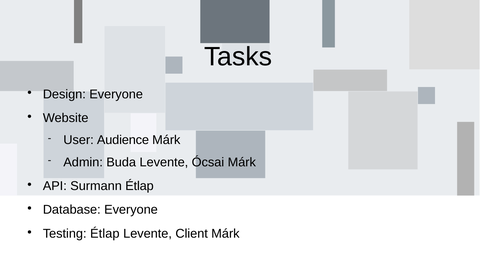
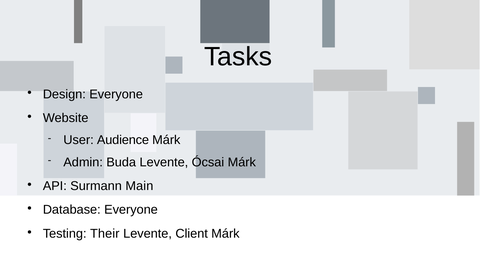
Surmann Étlap: Étlap -> Main (139, 186)
Testing Étlap: Étlap -> Their (105, 234)
